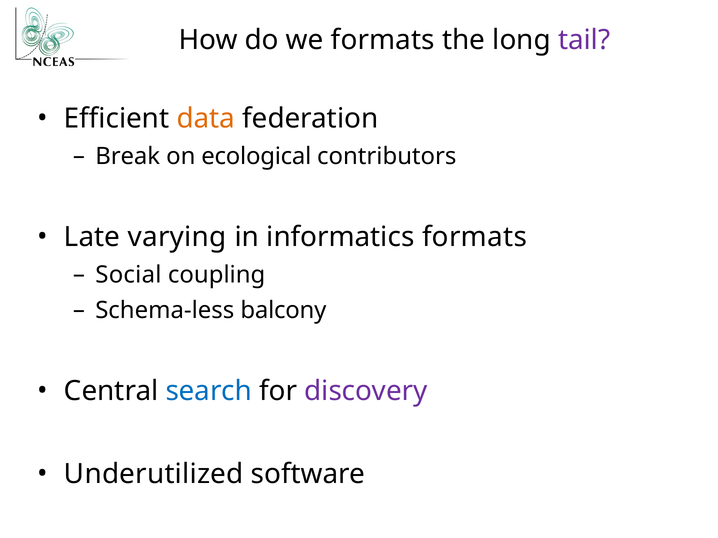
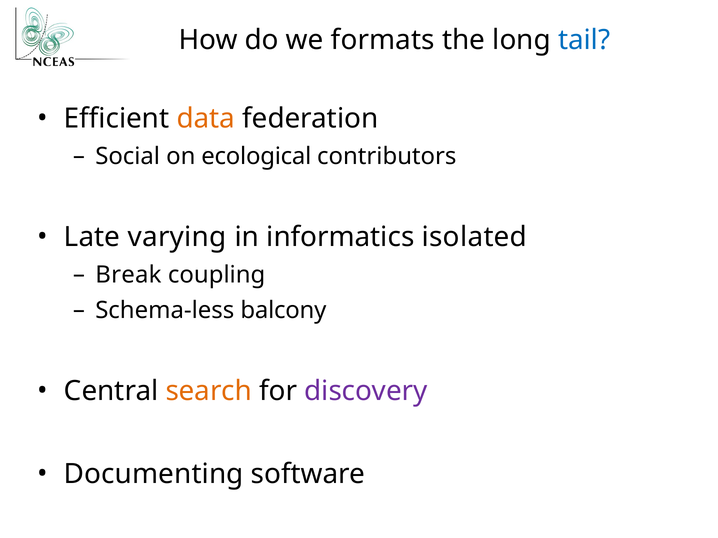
tail colour: purple -> blue (584, 40)
Break: Break -> Social (128, 156)
informatics formats: formats -> isolated (475, 237)
Social: Social -> Break (128, 275)
search colour: blue -> orange (209, 392)
Underutilized: Underutilized -> Documenting (154, 475)
